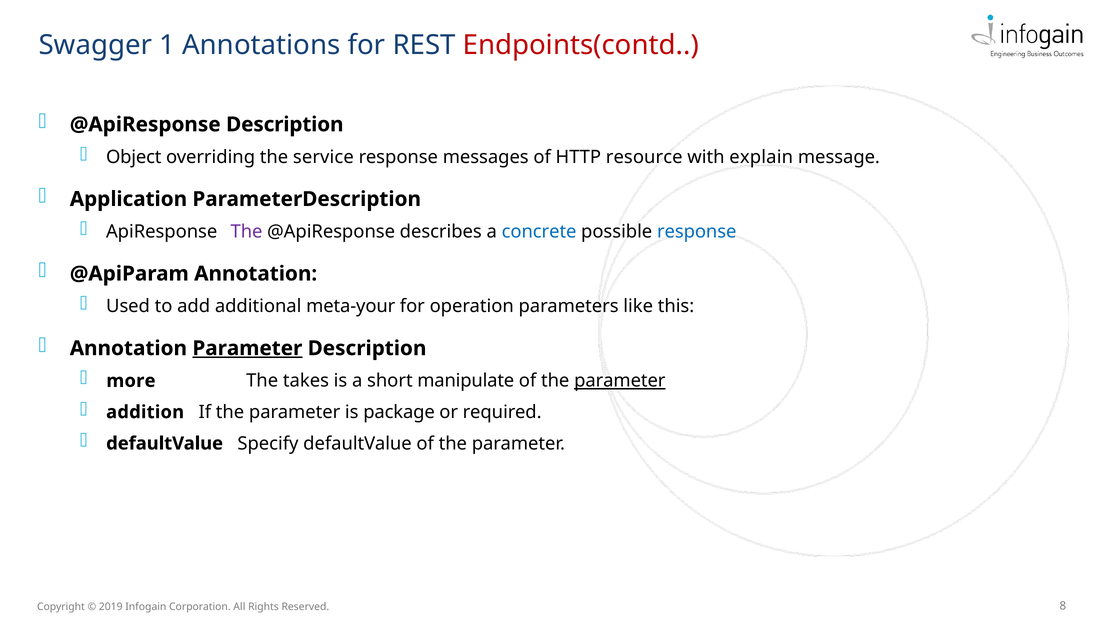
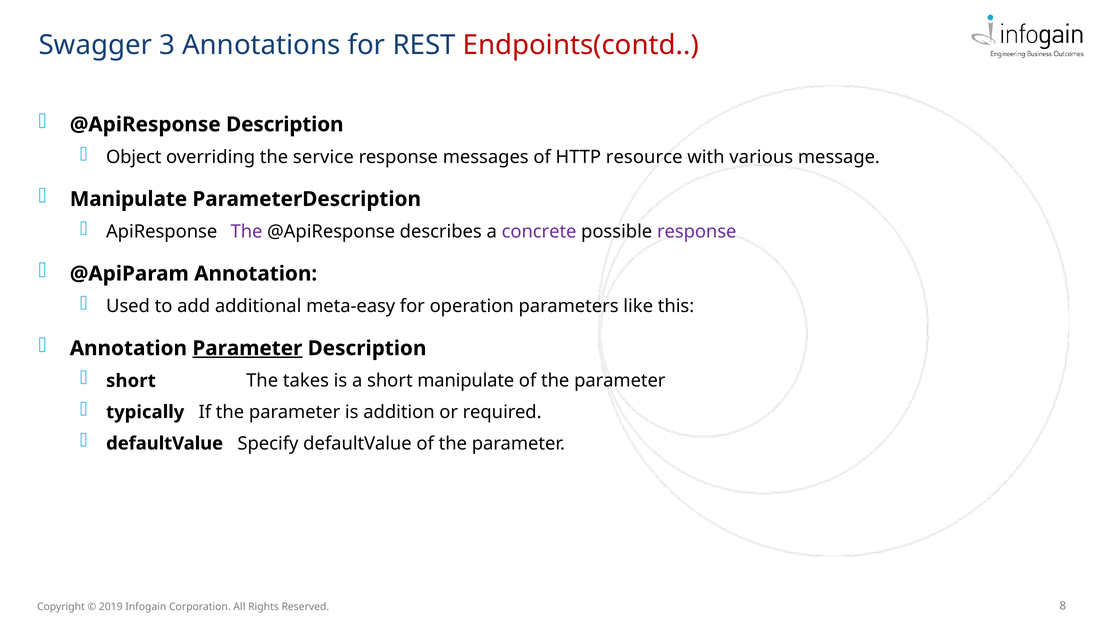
1: 1 -> 3 (167, 45)
explain: explain -> various (761, 157)
Application: Application -> Manipulate (128, 199)
concrete colour: blue -> purple (539, 232)
response colour: blue -> purple (697, 232)
meta-your: meta-your -> meta-easy (351, 306)
more: more -> short (131, 381)
parameter underline: present -> none (620, 381)
addition: addition -> typically (145, 412)
package: package -> addition (399, 412)
